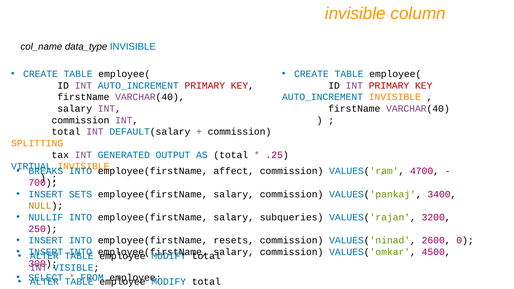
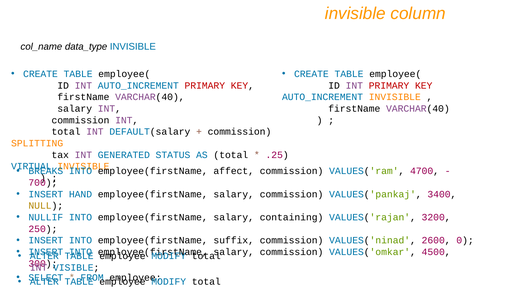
OUTPUT: OUTPUT -> STATUS (173, 155)
SETS: SETS -> HAND (80, 194)
subqueries: subqueries -> containing (292, 217)
resets: resets -> suffix (234, 241)
